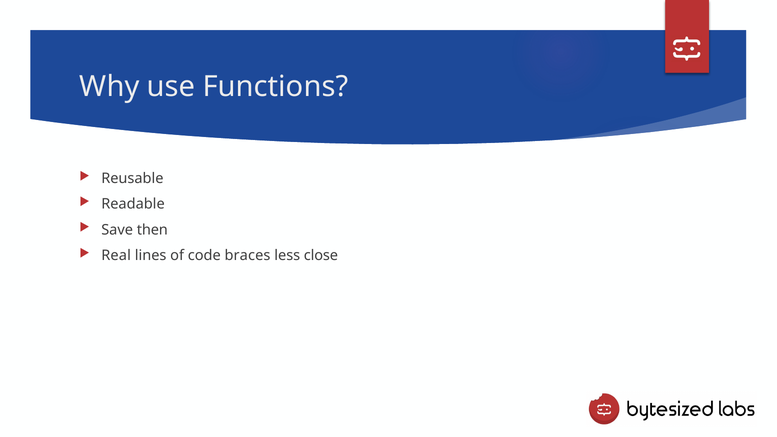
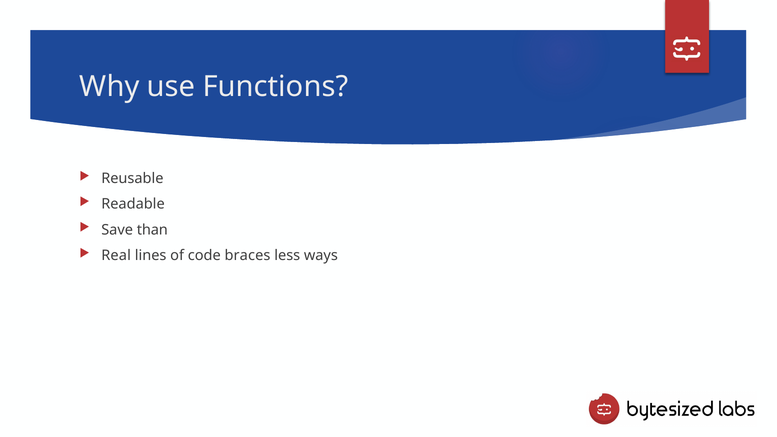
then: then -> than (152, 230)
close: close -> ways (321, 255)
